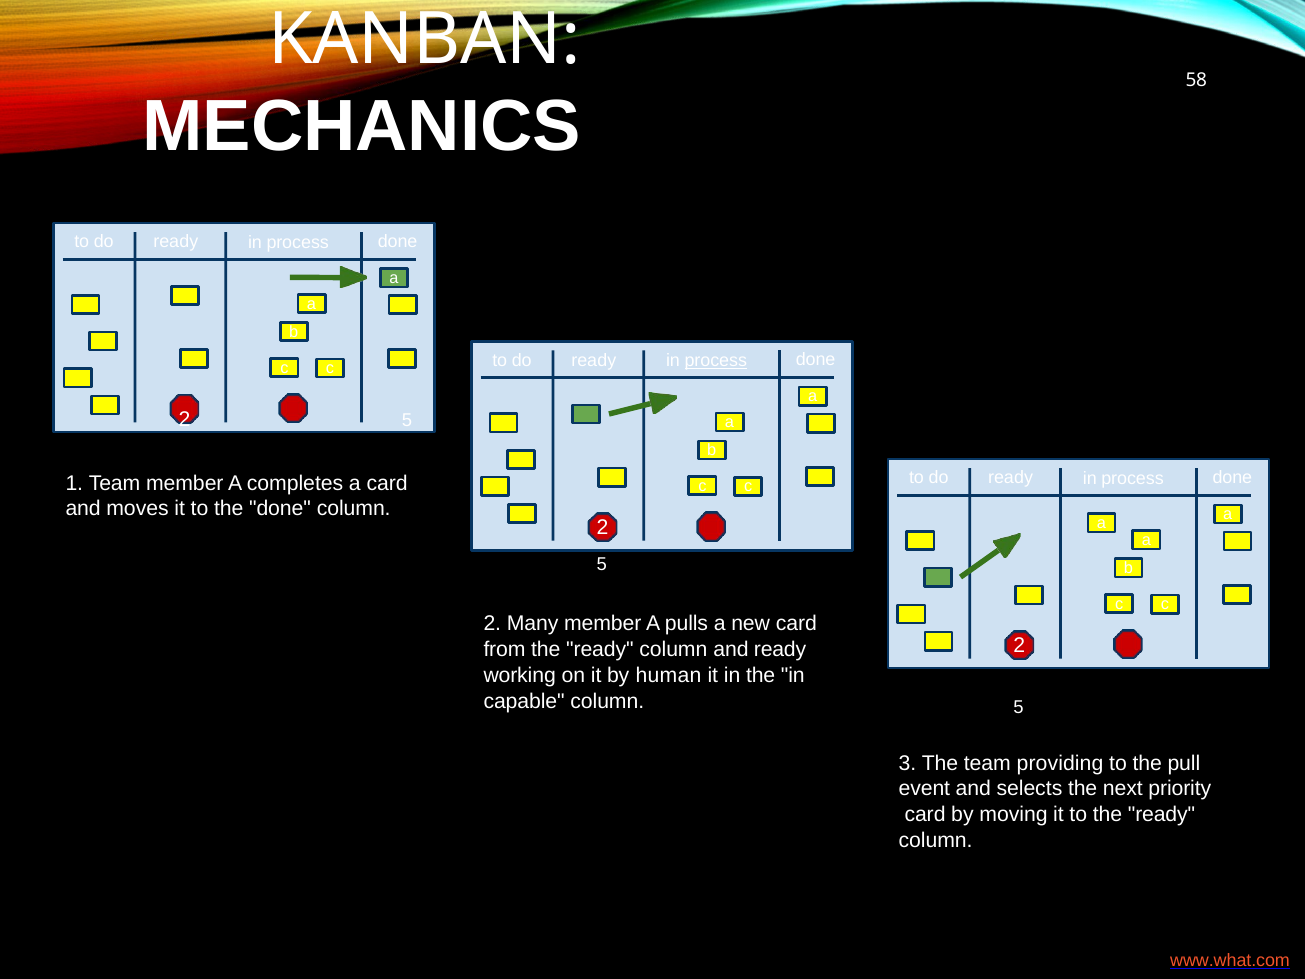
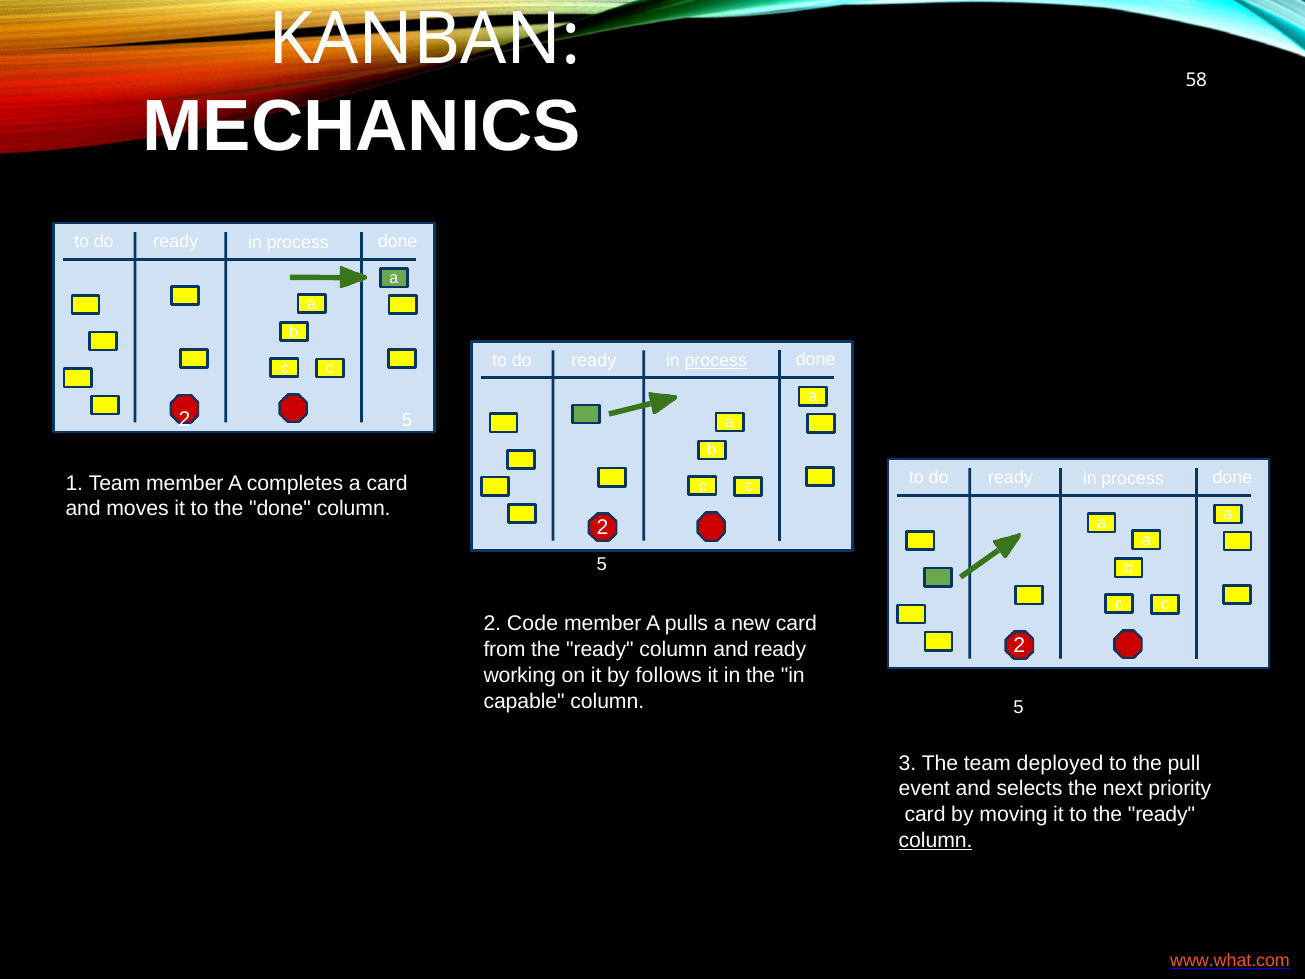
Many: Many -> Code (532, 624)
human: human -> follows (669, 675)
providing: providing -> deployed (1060, 763)
column underline: none -> present (936, 840)
